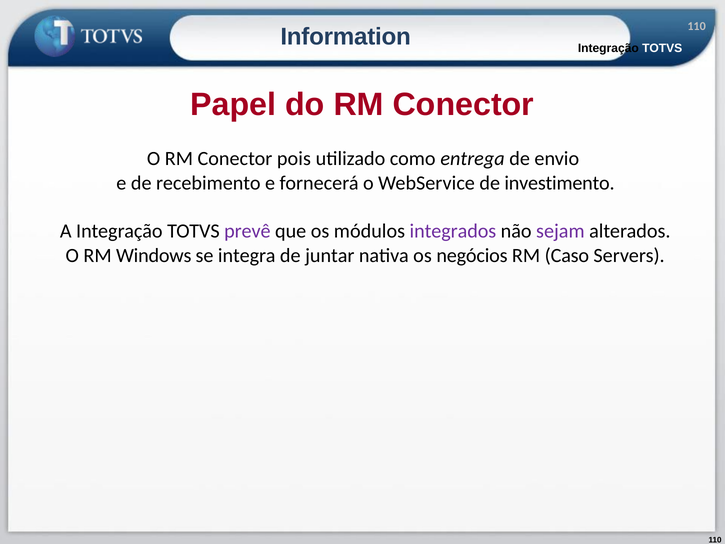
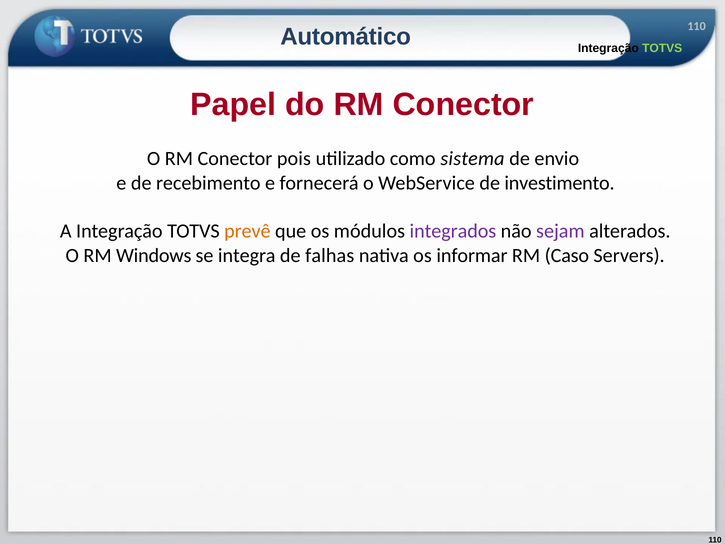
Information: Information -> Automático (346, 37)
TOTVS colour: white -> light green (662, 48)
entrega: entrega -> sistema (472, 159)
prevê colour: purple -> orange (247, 231)
juntar: juntar -> falhas (330, 255)
negócios: negócios -> informar (472, 255)
